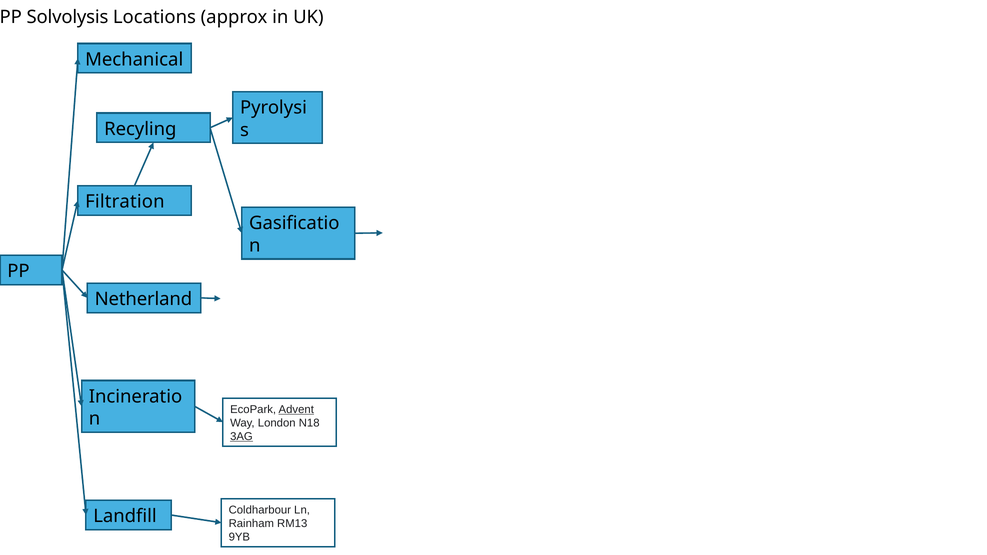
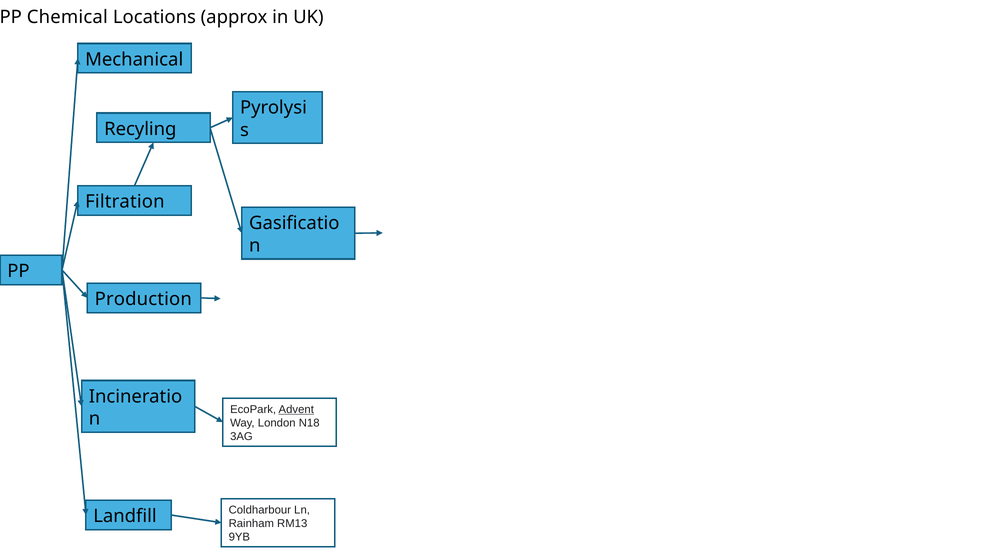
Solvolysis: Solvolysis -> Chemical (67, 17)
Netherland: Netherland -> Production (143, 299)
3AG underline: present -> none (241, 437)
